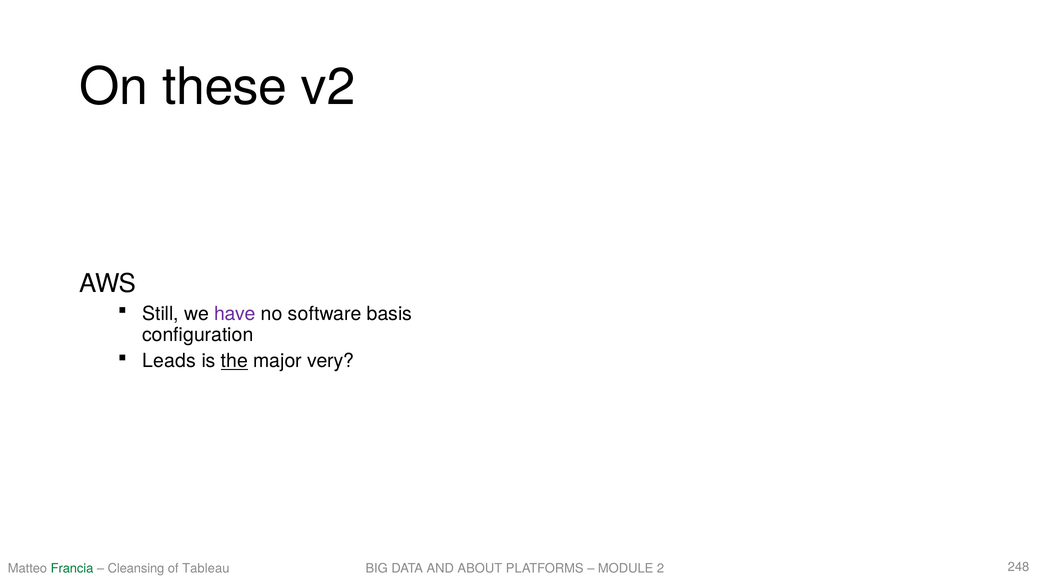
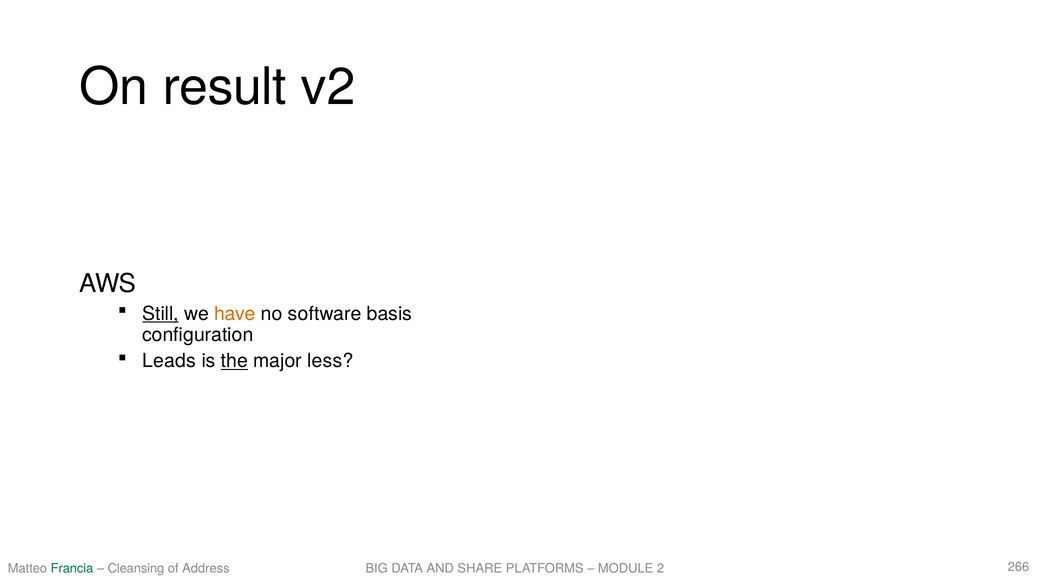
these: these -> result (225, 87)
Still underline: none -> present (161, 314)
have colour: purple -> orange (235, 314)
very: very -> less (330, 361)
Tableau: Tableau -> Address (206, 569)
ABOUT: ABOUT -> SHARE (480, 569)
248: 248 -> 266 (1018, 567)
